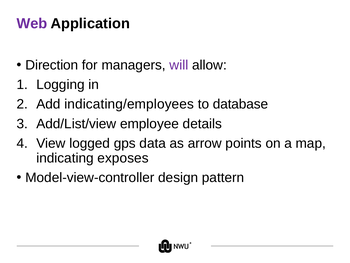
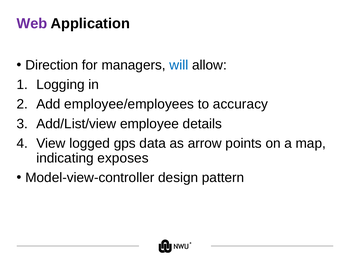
will colour: purple -> blue (179, 65)
indicating/employees: indicating/employees -> employee/employees (129, 104)
database: database -> accuracy (240, 104)
